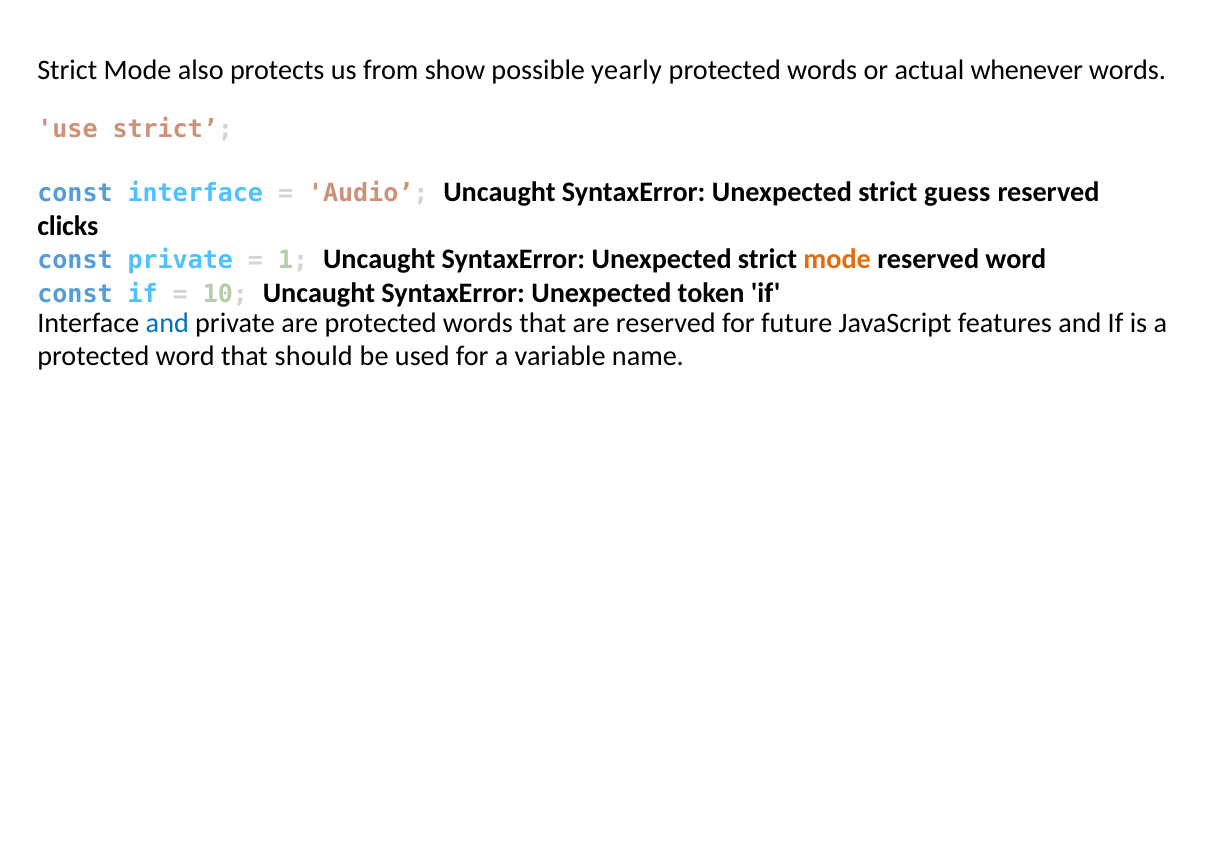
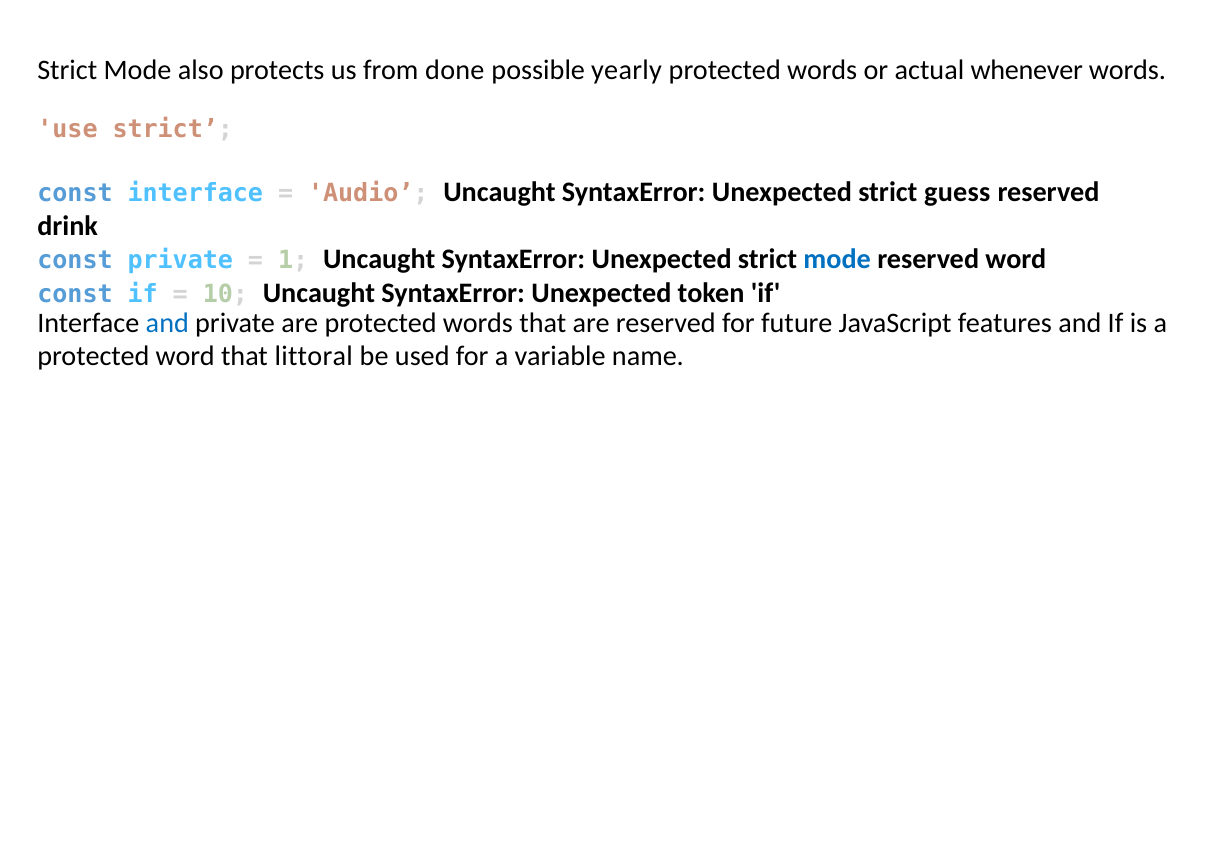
show: show -> done (455, 70)
clicks: clicks -> drink (68, 226)
mode colour: orange -> blue (837, 260)
should: should -> littoral (314, 357)
